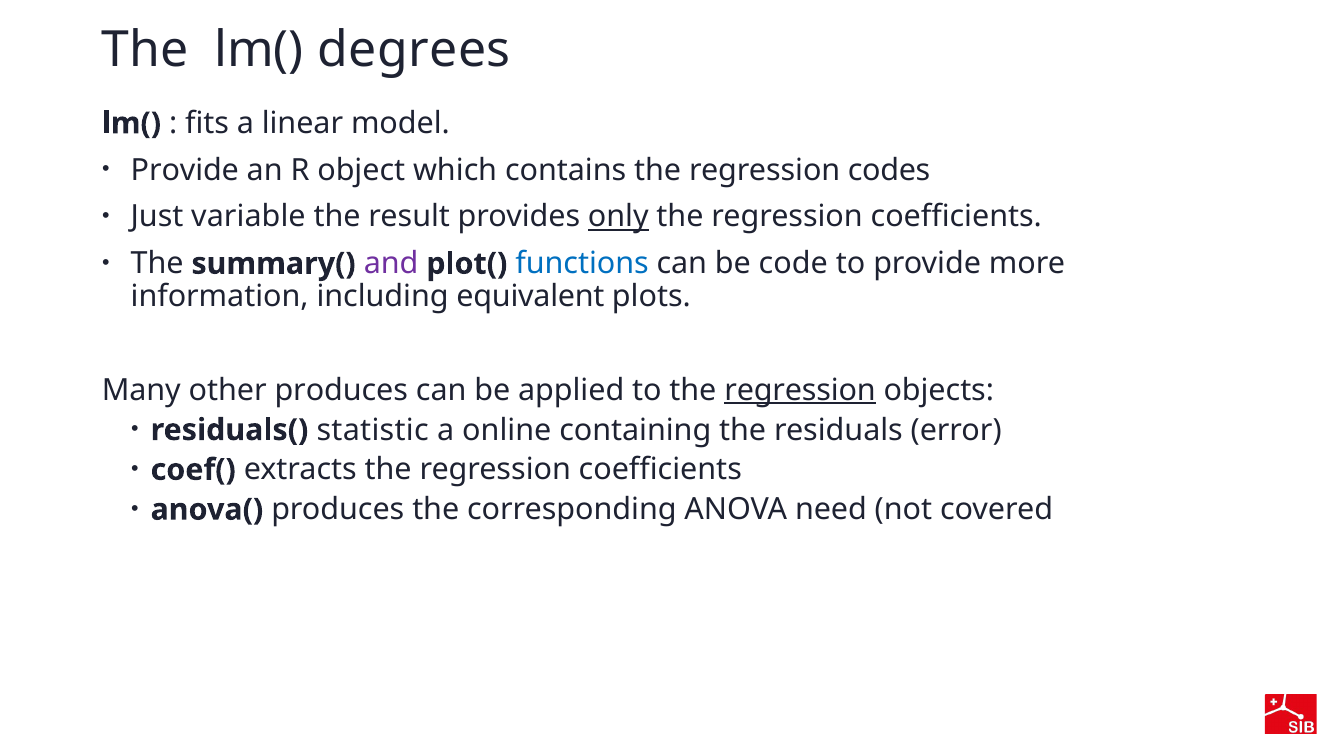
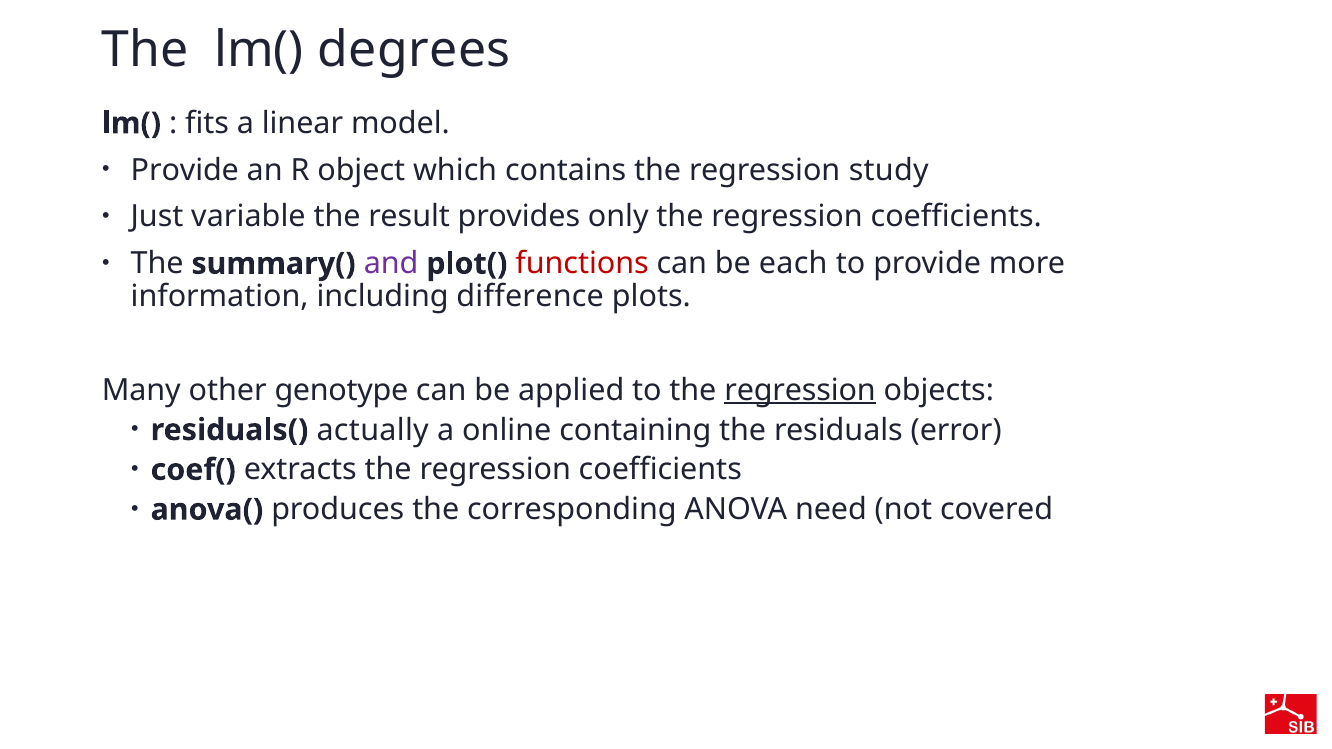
codes: codes -> study (889, 170)
only underline: present -> none (618, 217)
functions colour: blue -> red (582, 264)
code: code -> each (793, 264)
equivalent: equivalent -> difference (530, 297)
other produces: produces -> genotype (341, 390)
statistic: statistic -> actually (373, 430)
